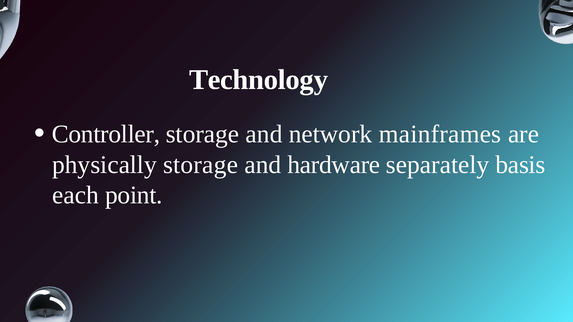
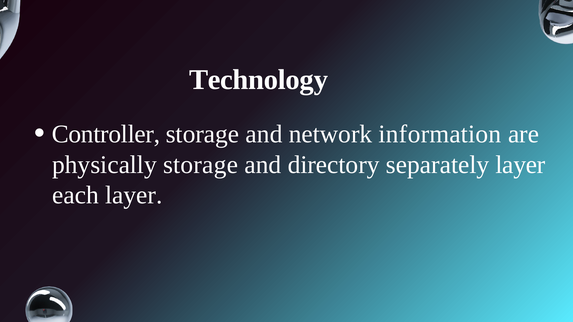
mainframes: mainframes -> information (440, 134)
hardware: hardware -> directory (334, 165)
separately basis: basis -> layer (520, 165)
each point: point -> layer (134, 195)
